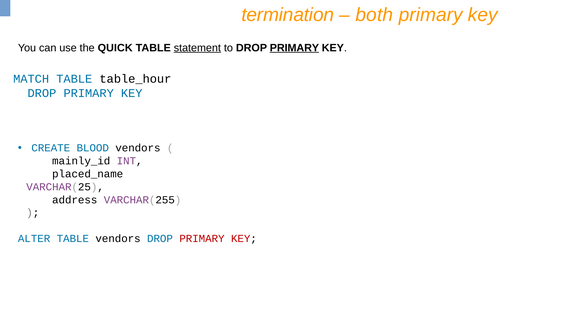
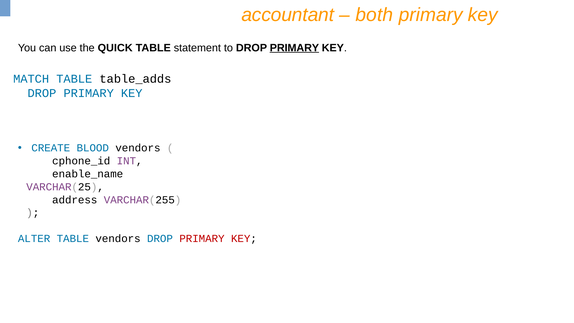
termination: termination -> accountant (288, 15)
statement underline: present -> none (197, 48)
table_hour: table_hour -> table_adds (135, 79)
mainly_id: mainly_id -> cphone_id (81, 161)
placed_name: placed_name -> enable_name (88, 174)
